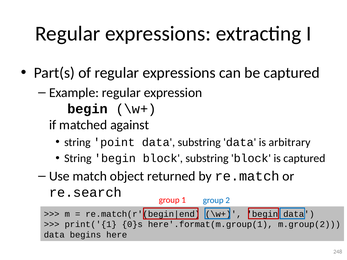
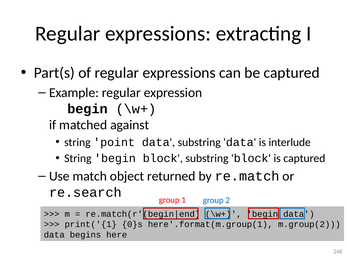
arbitrary: arbitrary -> interlude (290, 142)
